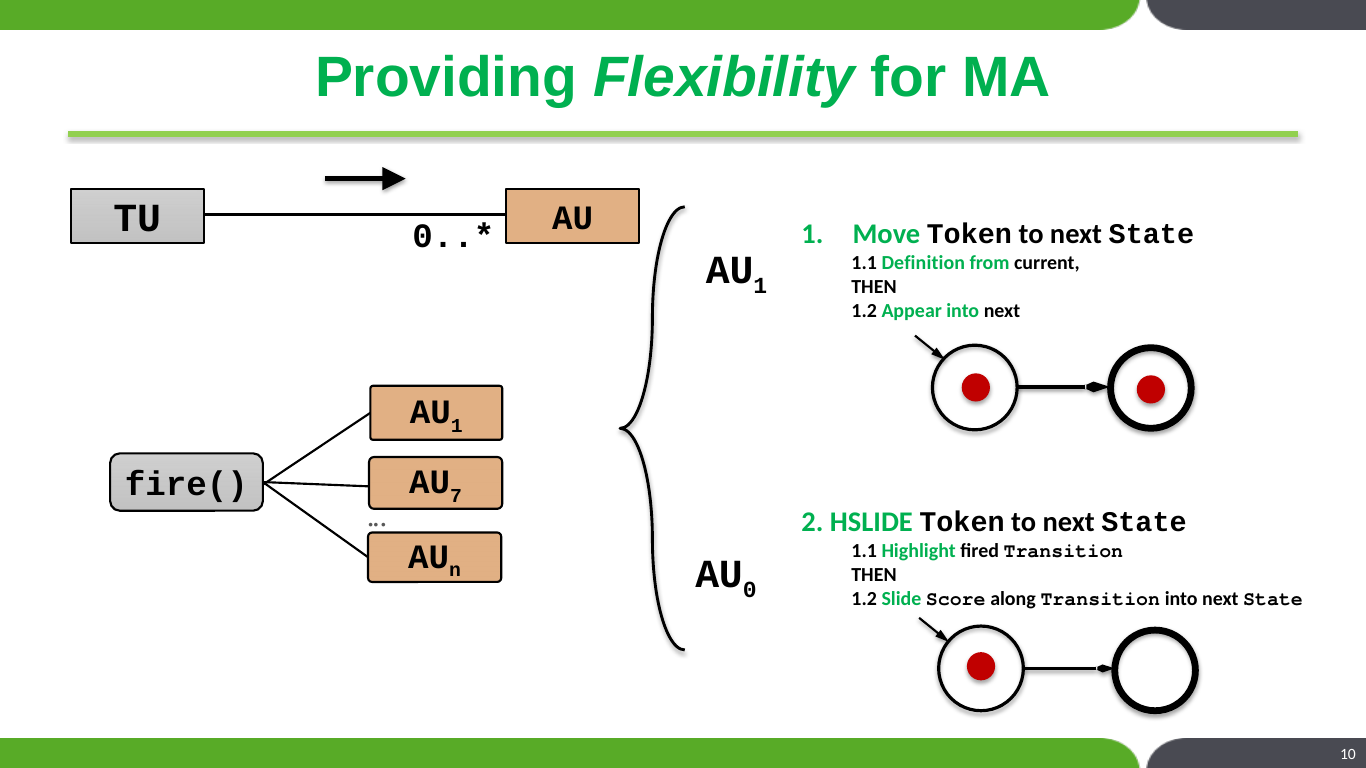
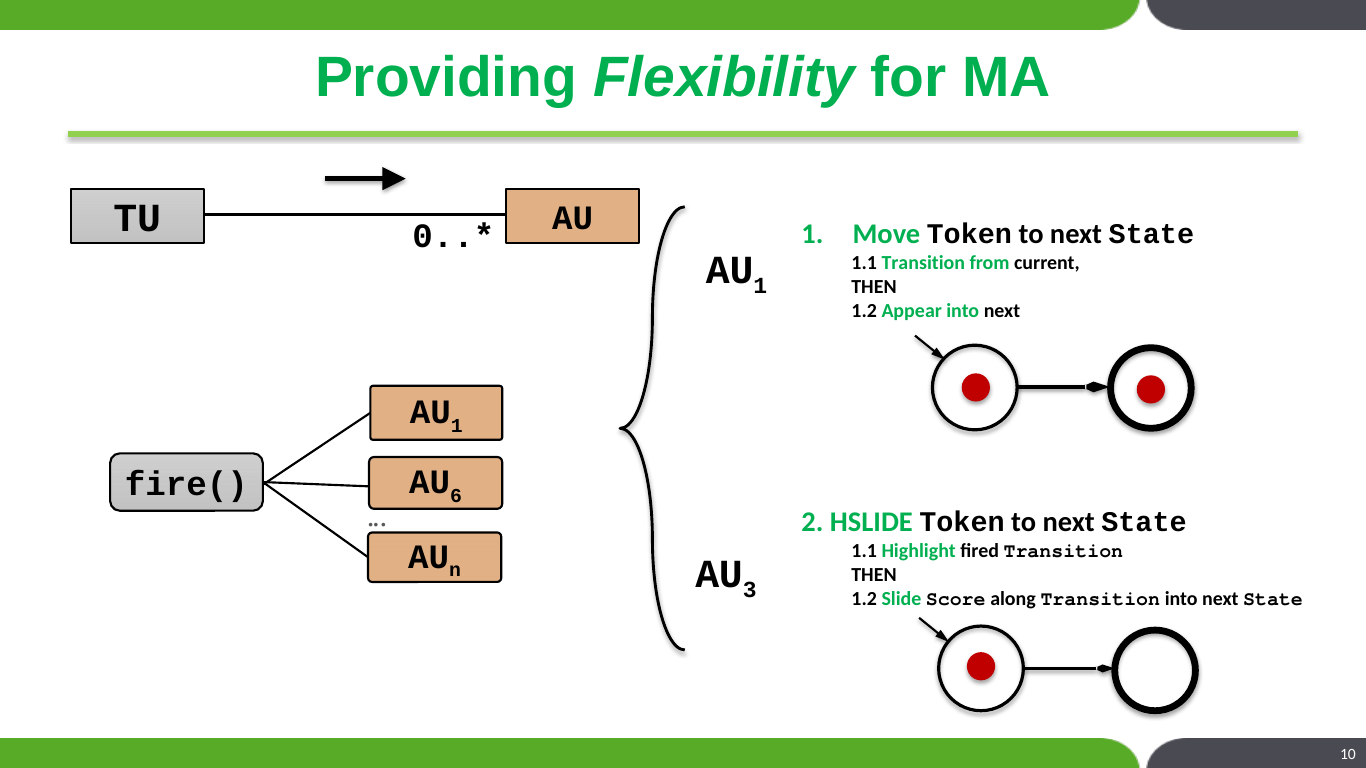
1.1 Definition: Definition -> Transition (923, 263)
7: 7 -> 6 (456, 496)
0: 0 -> 3 (750, 590)
